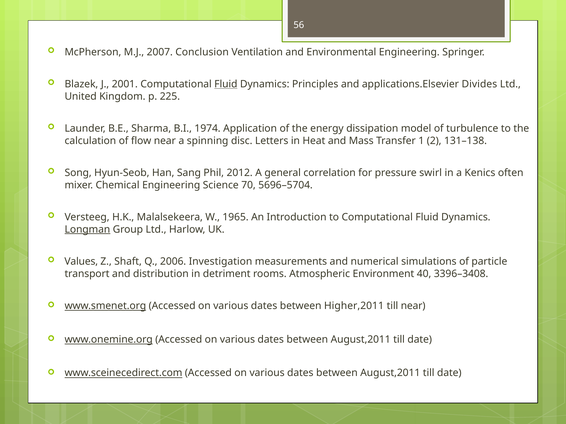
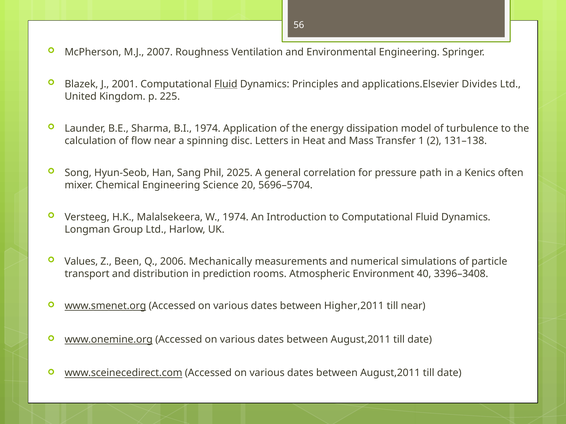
Conclusion: Conclusion -> Roughness (202, 52)
2012: 2012 -> 2025 (240, 173)
swirl: swirl -> path (431, 173)
70: 70 -> 20 (249, 185)
W 1965: 1965 -> 1974 (236, 217)
Longman underline: present -> none (87, 230)
Shaft: Shaft -> Been (128, 262)
Investigation: Investigation -> Mechanically (221, 262)
detriment: detriment -> prediction (227, 274)
